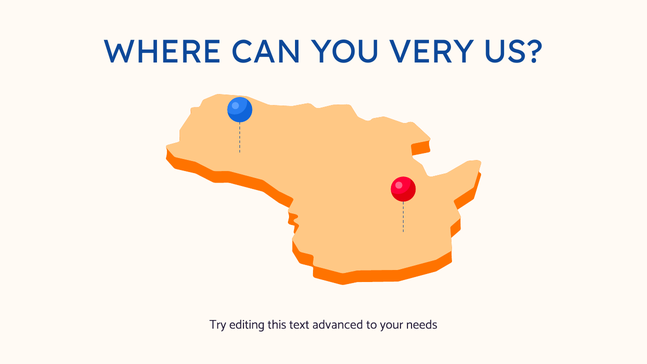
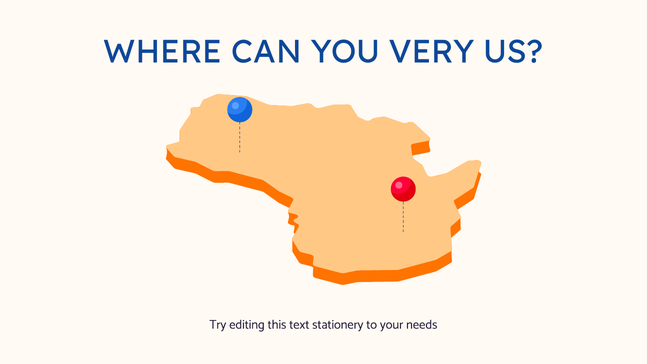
advanced: advanced -> stationery (338, 324)
